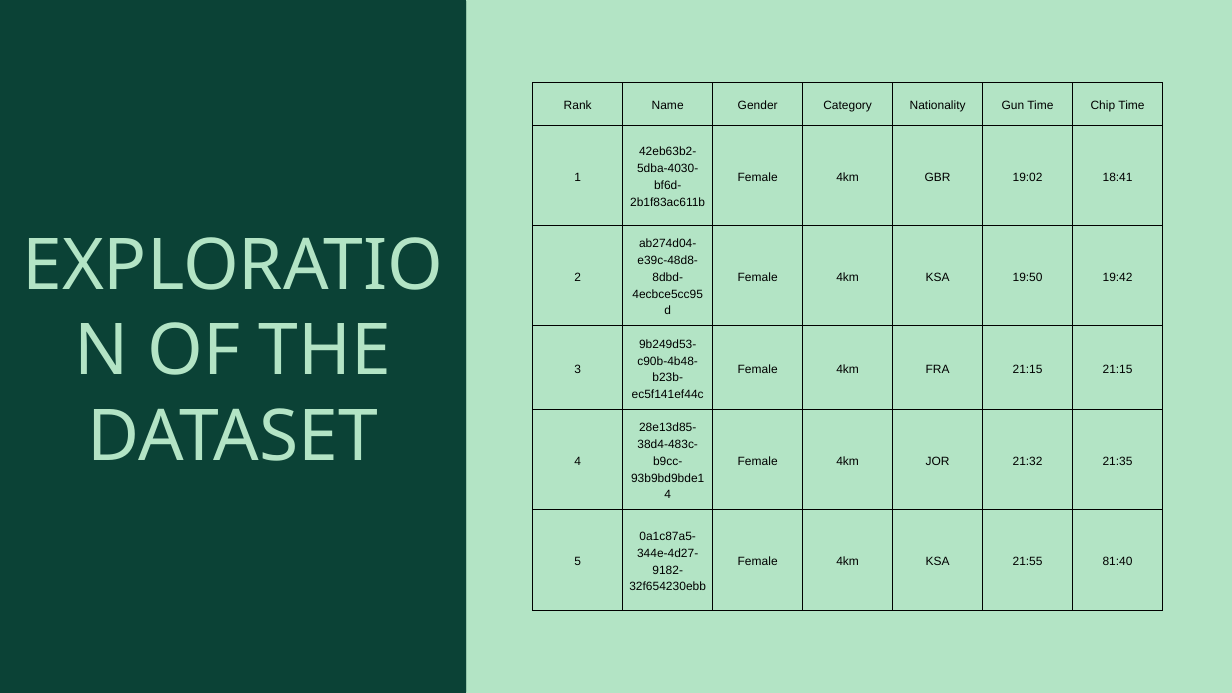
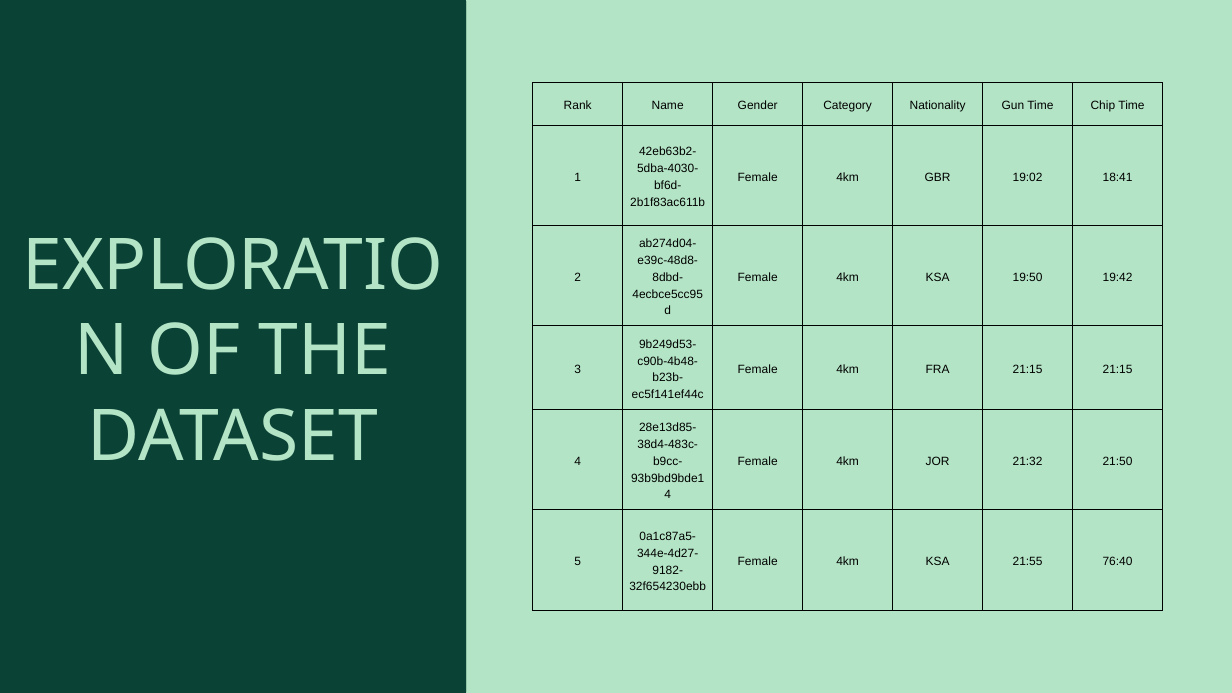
21:35: 21:35 -> 21:50 (1118, 461)
81:40: 81:40 -> 76:40 (1118, 562)
